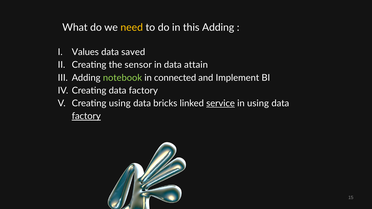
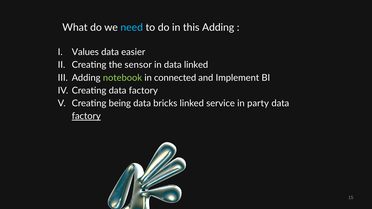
need colour: yellow -> light blue (132, 27)
saved: saved -> easier (133, 52)
data attain: attain -> linked (196, 65)
Creating using: using -> being (120, 103)
service underline: present -> none (221, 103)
in using: using -> party (258, 103)
